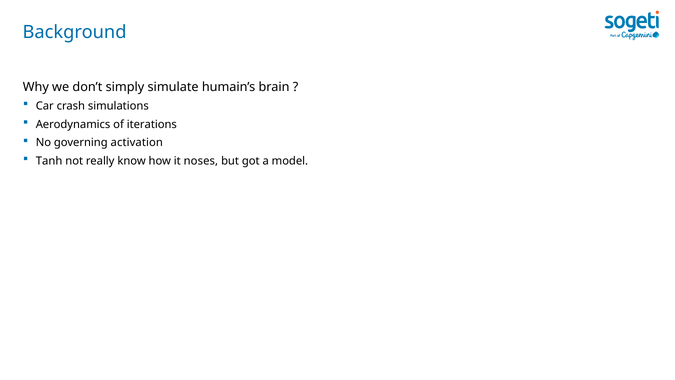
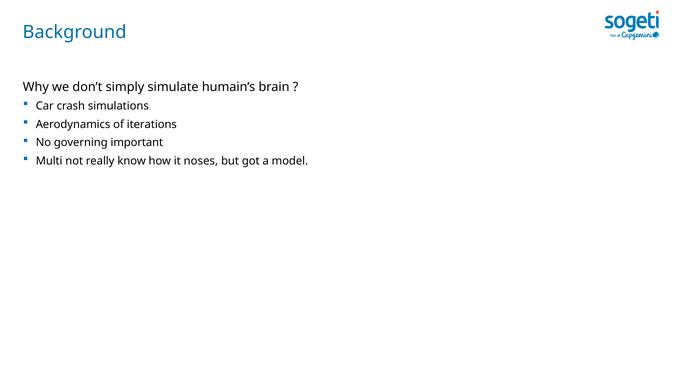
activation: activation -> important (137, 143)
Tanh: Tanh -> Multi (49, 161)
